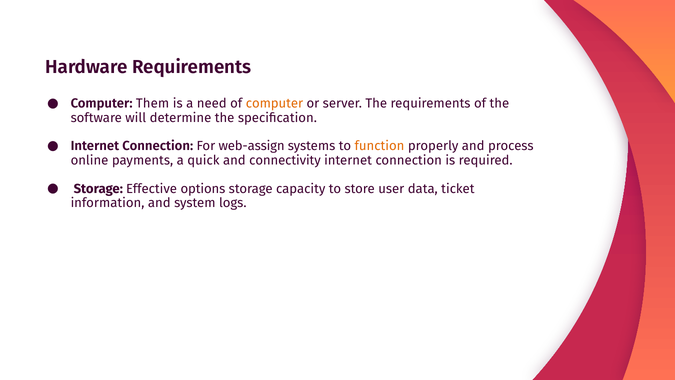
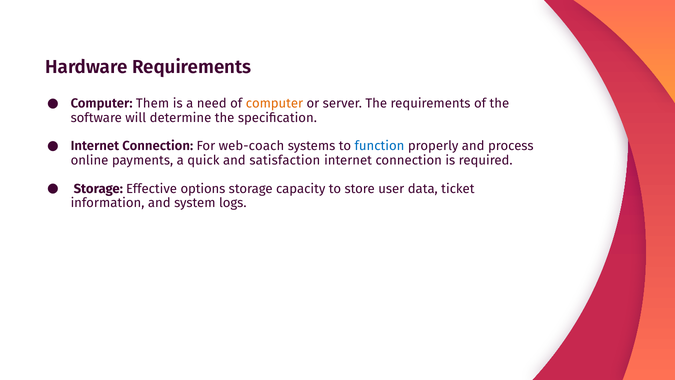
web-assign: web-assign -> web-coach (251, 146)
function colour: orange -> blue (379, 146)
connectivity: connectivity -> satisfaction (285, 160)
